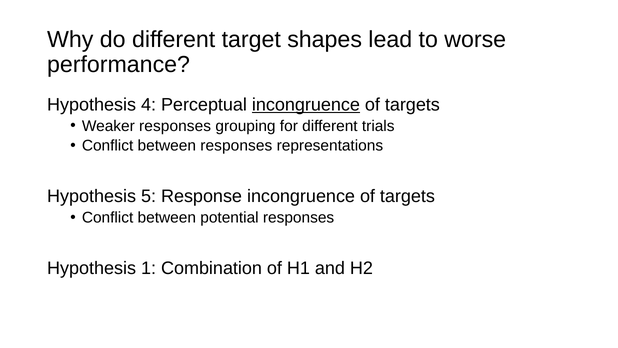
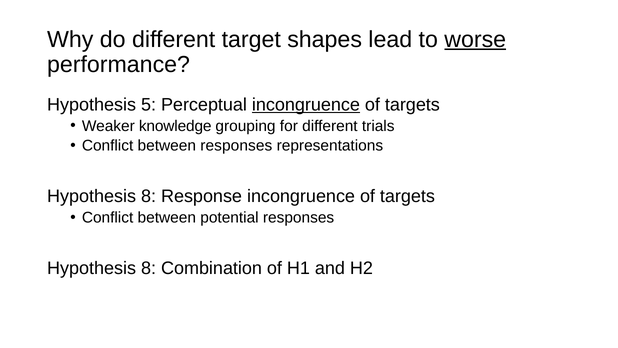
worse underline: none -> present (475, 39)
4: 4 -> 5 (149, 104)
Weaker responses: responses -> knowledge (175, 126)
5: 5 -> 8 (149, 196)
1: 1 -> 8 (149, 268)
